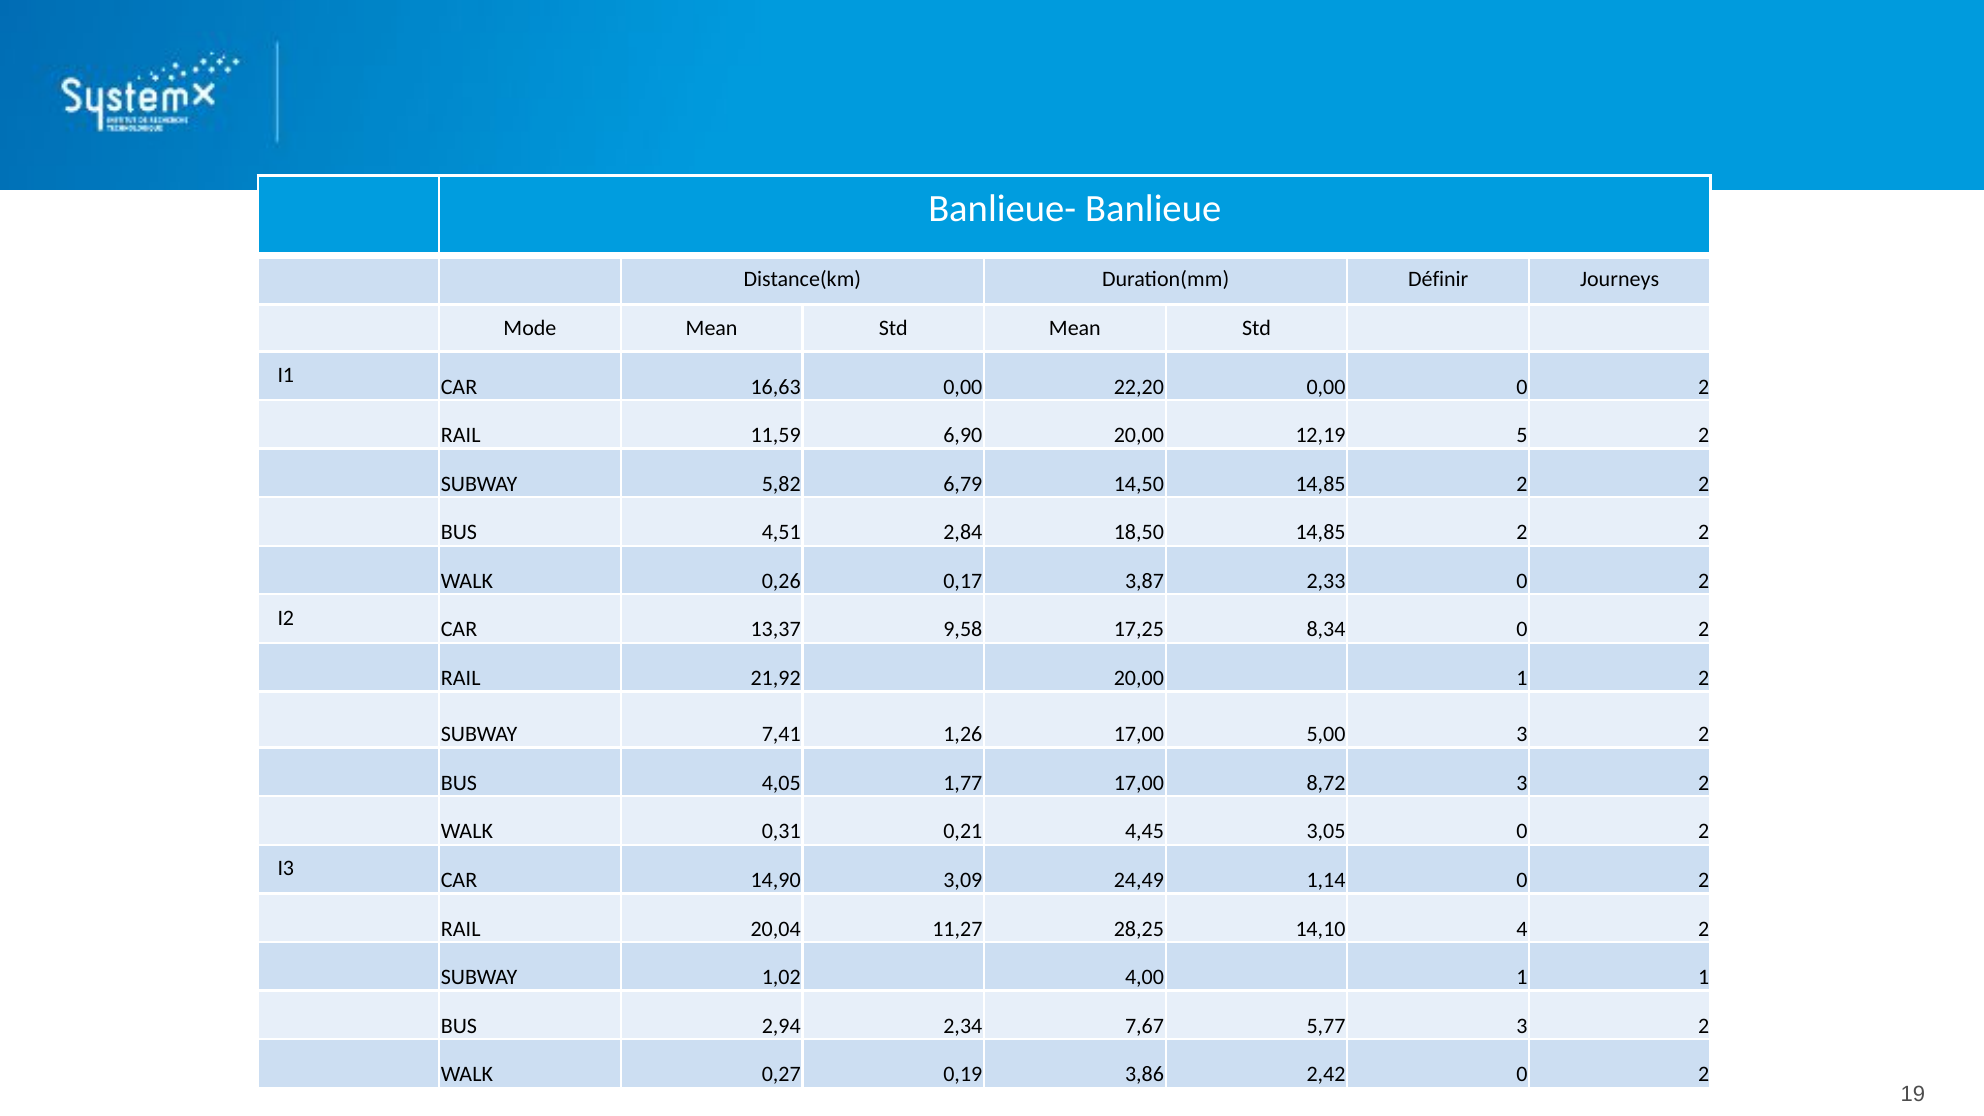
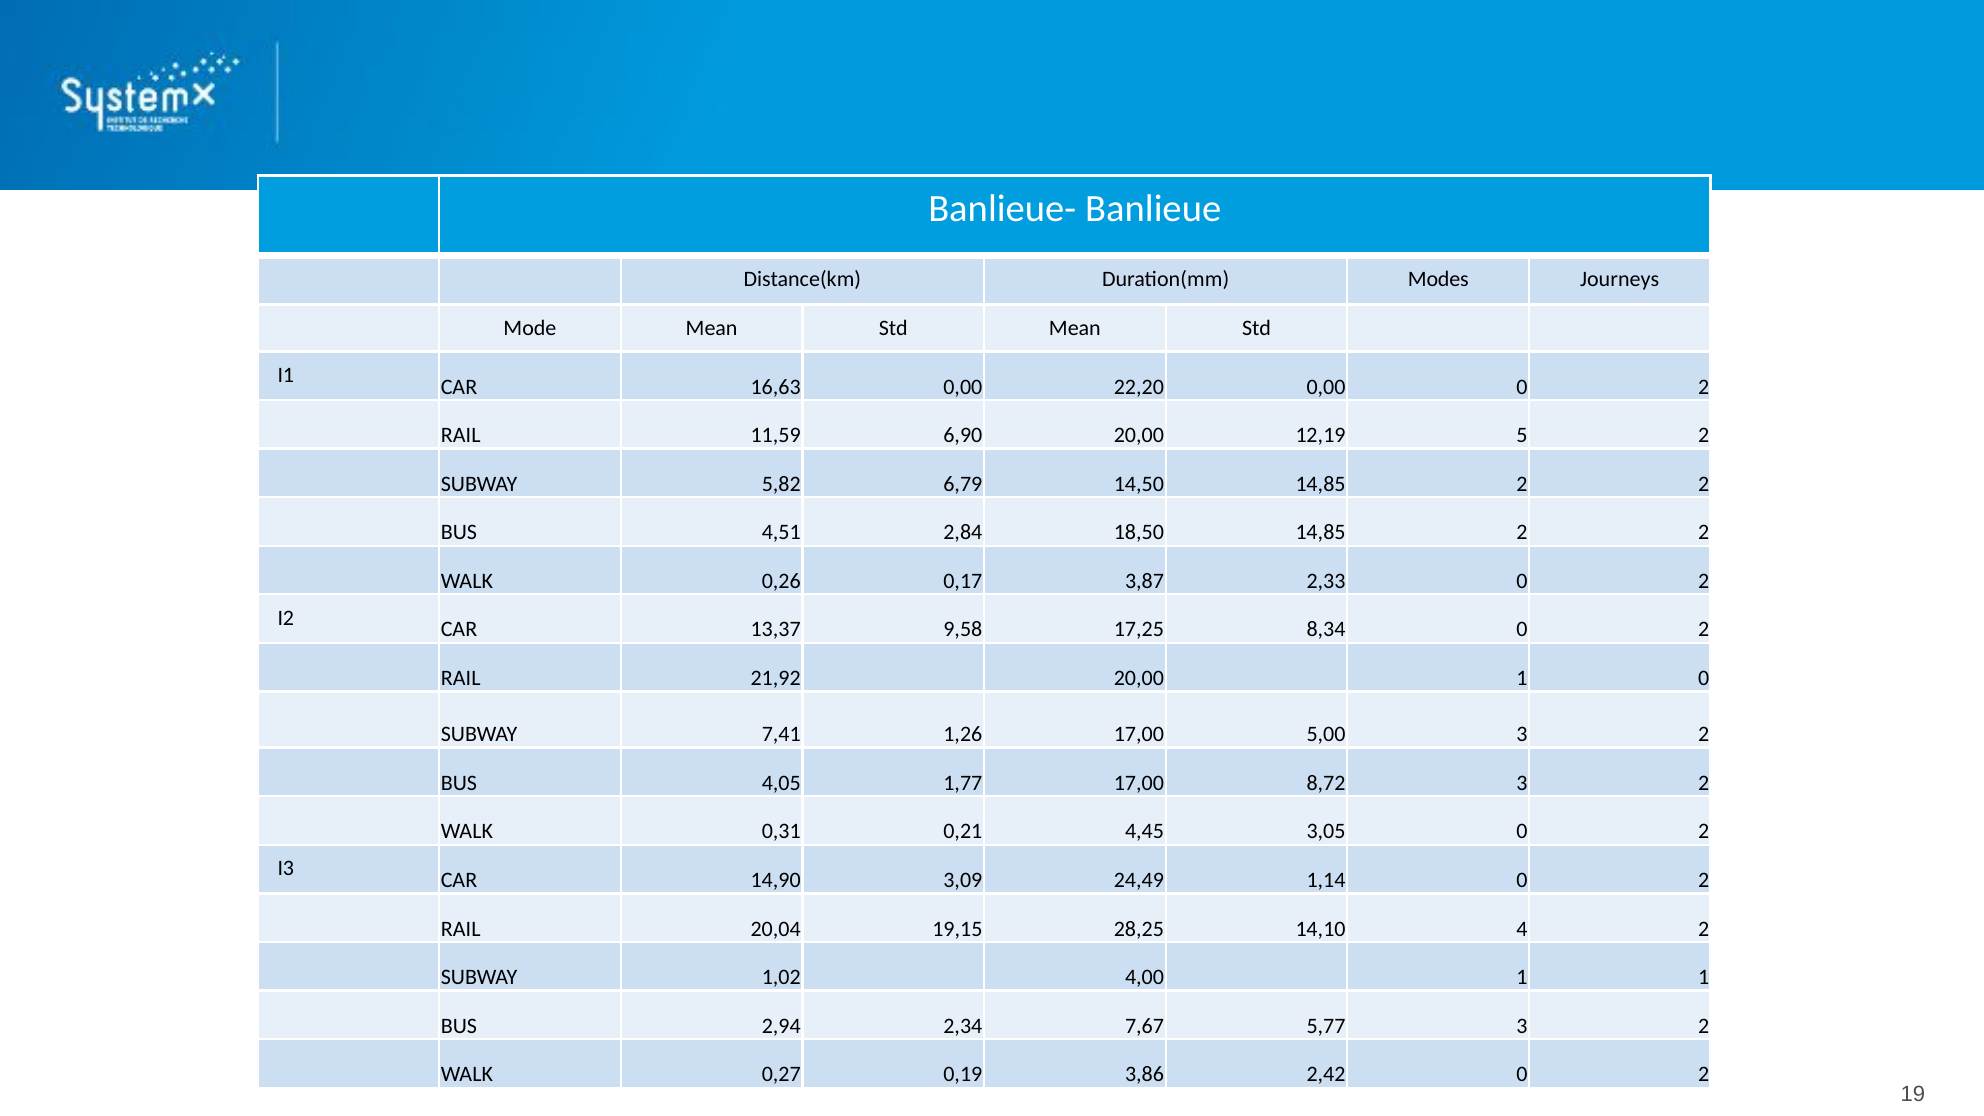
Définir: Définir -> Modes (1438, 280)
1 2: 2 -> 0 (1704, 678)
11,27: 11,27 -> 19,15 (957, 929)
